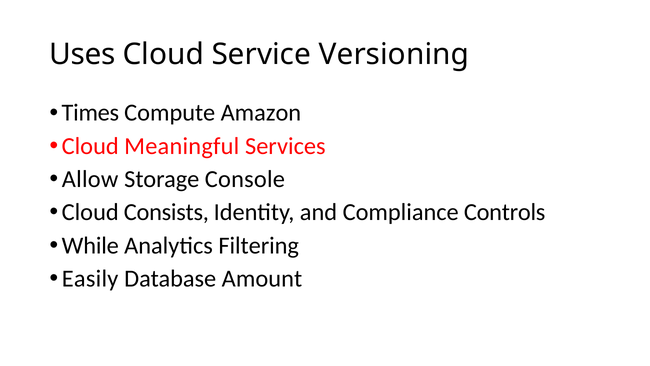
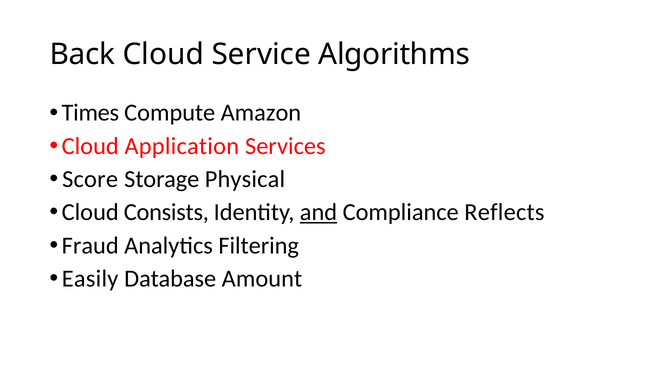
Uses: Uses -> Back (82, 55)
Versioning: Versioning -> Algorithms (394, 55)
Meaningful: Meaningful -> Application (182, 146)
Allow: Allow -> Score (90, 179)
Console: Console -> Physical (245, 179)
and underline: none -> present (318, 212)
Controls: Controls -> Reflects (504, 212)
While: While -> Fraud (90, 245)
